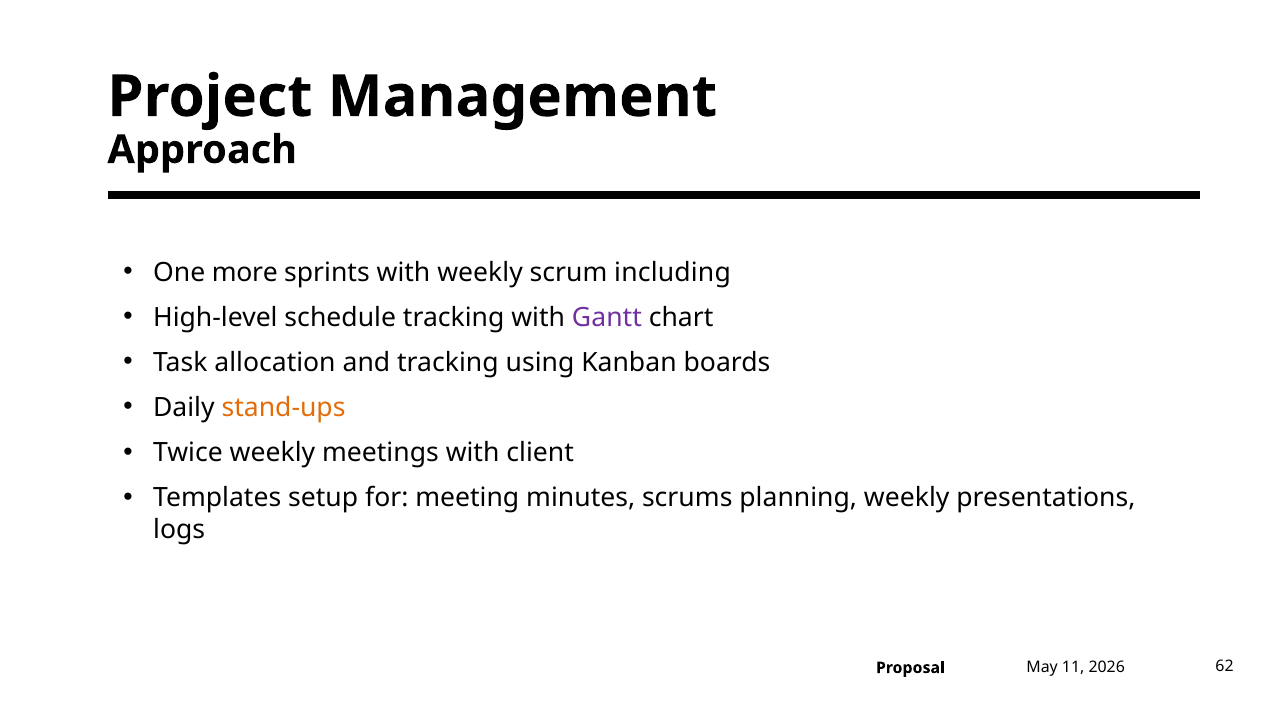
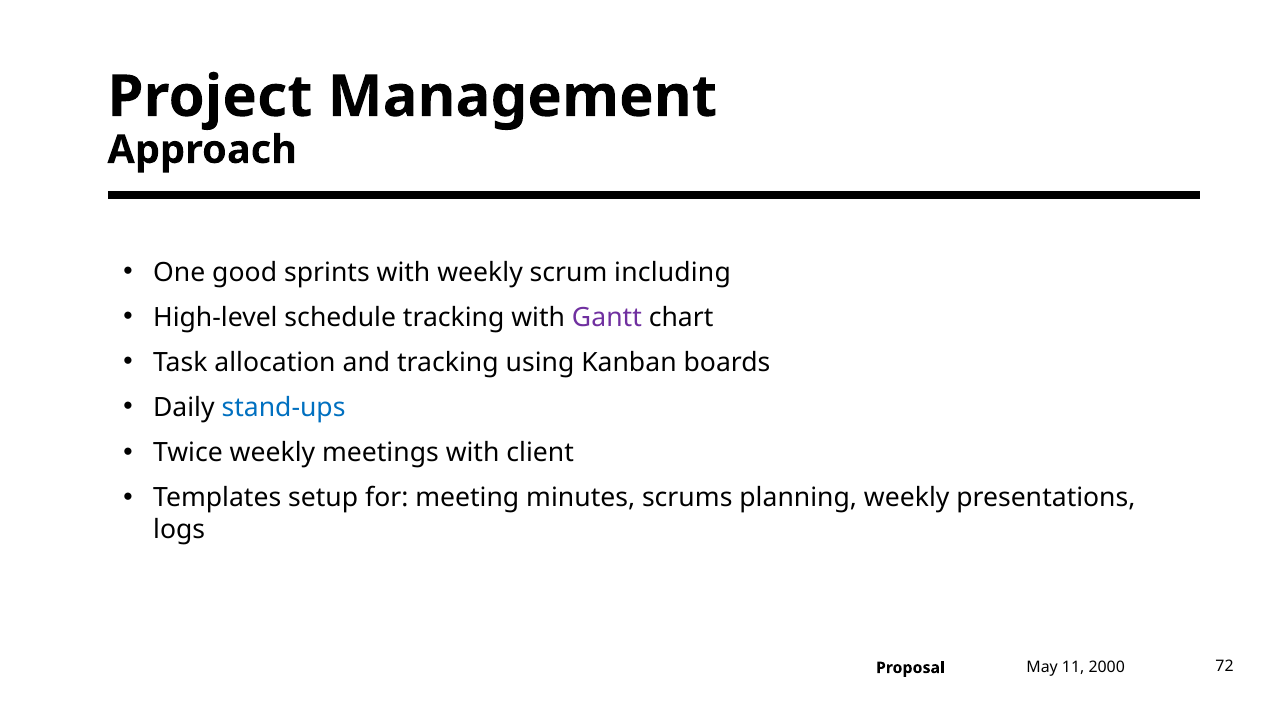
more: more -> good (245, 272)
stand-ups colour: orange -> blue (284, 408)
2026: 2026 -> 2000 (1107, 668)
62: 62 -> 72 (1225, 666)
